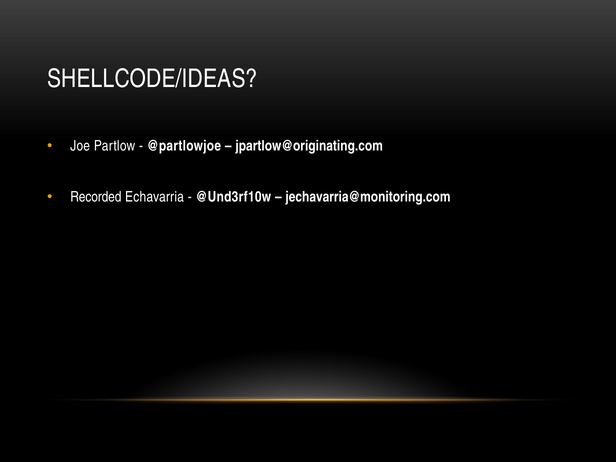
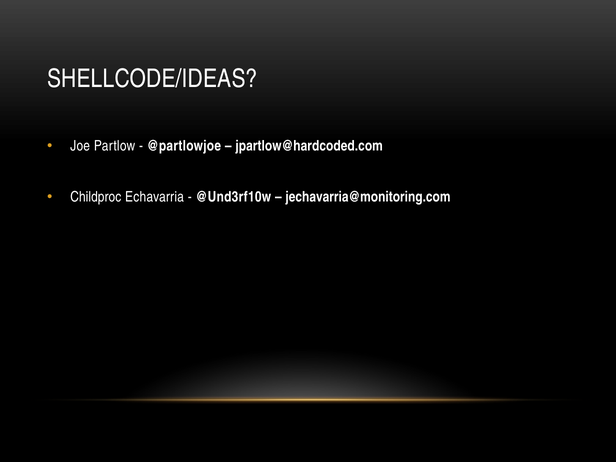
jpartlow@originating.com: jpartlow@originating.com -> jpartlow@hardcoded.com (309, 146)
Recorded: Recorded -> Childproc (96, 197)
